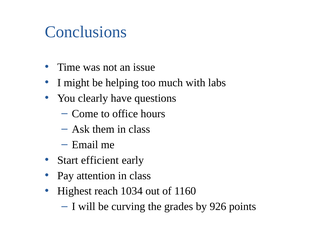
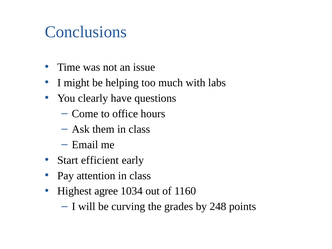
reach: reach -> agree (106, 191)
926: 926 -> 248 (218, 207)
